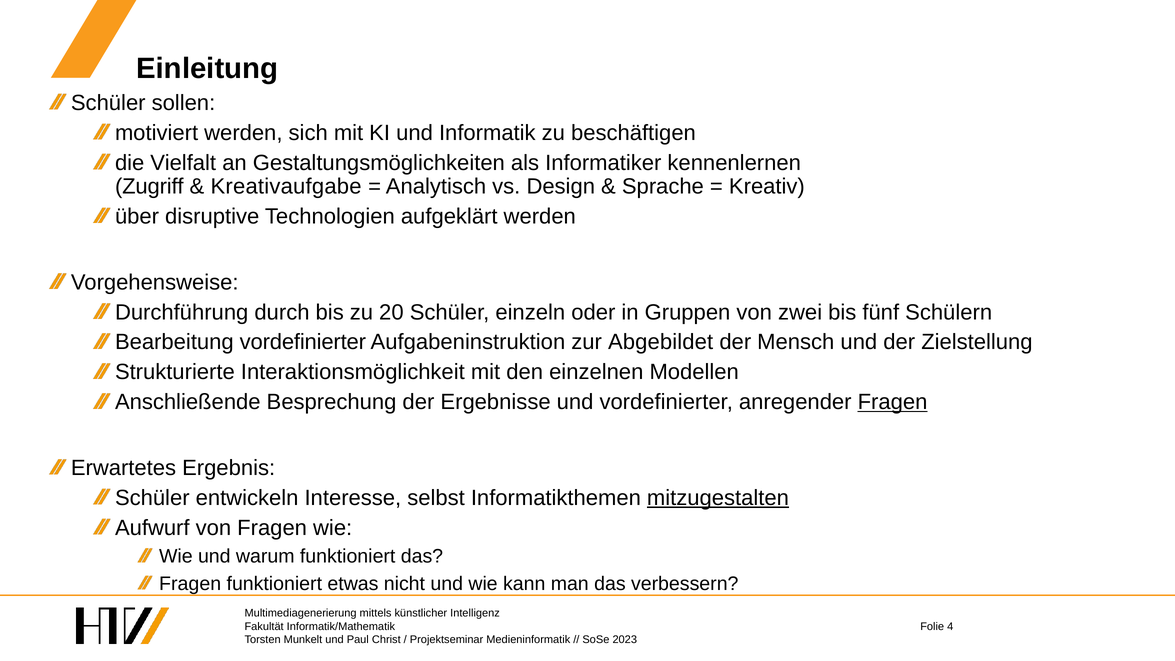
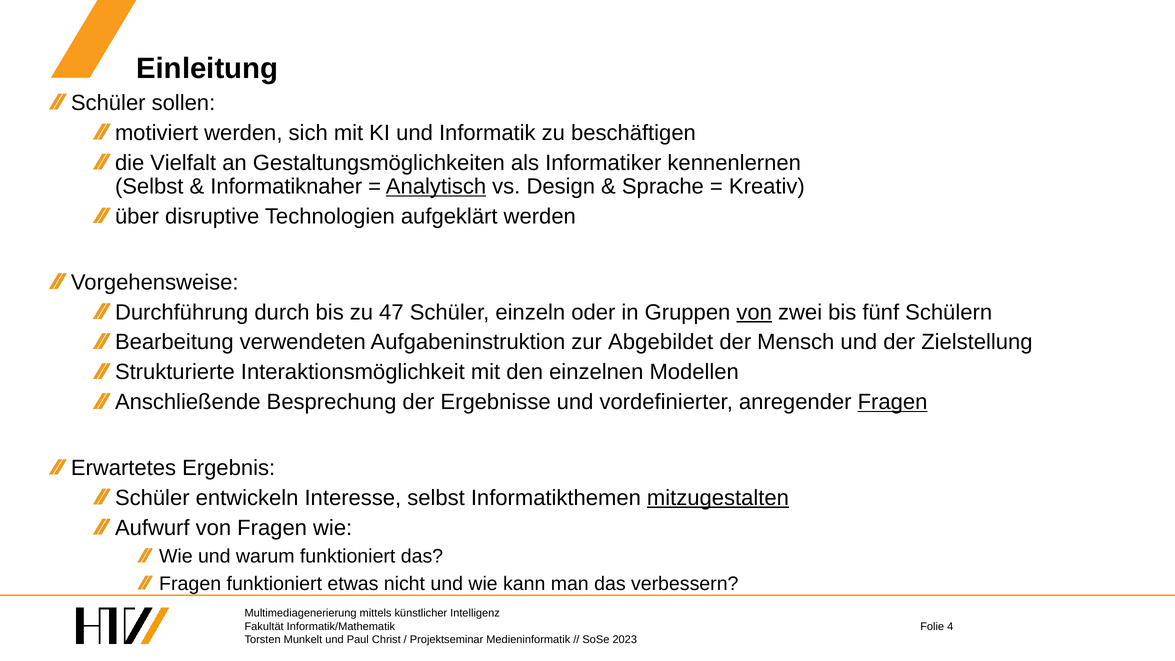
Zugriff: Zugriff -> Selbst (149, 187)
Kreativaufgabe: Kreativaufgabe -> Informatiknaher (286, 187)
Analytisch underline: none -> present (436, 187)
20: 20 -> 47 (391, 312)
von underline: none -> present (754, 312)
Bearbeitung vordefinierter: vordefinierter -> verwendeten (303, 342)
